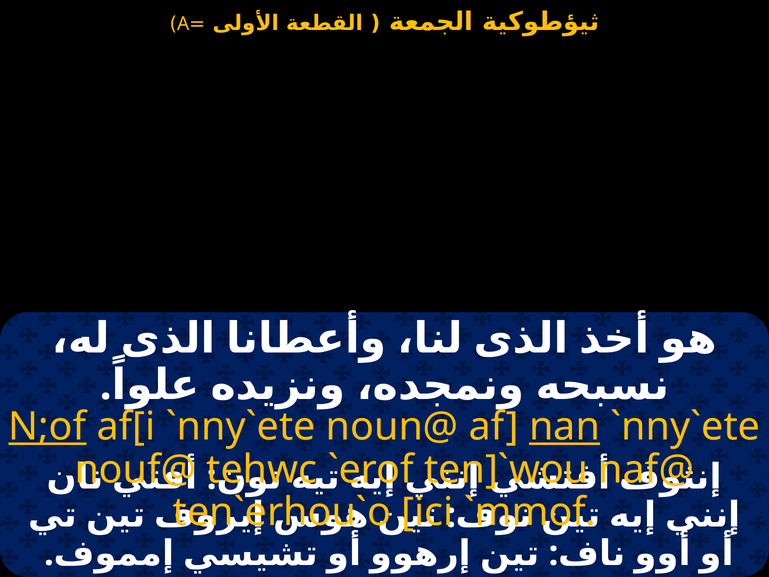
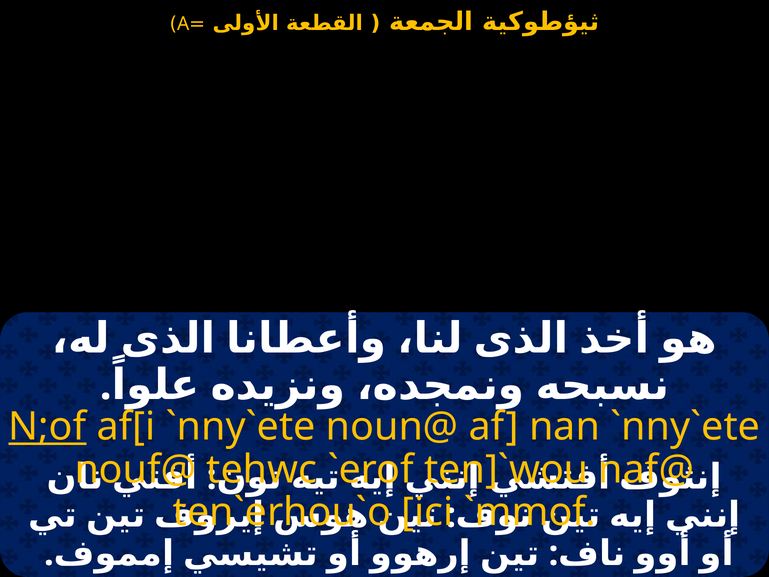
nan underline: present -> none (565, 427)
